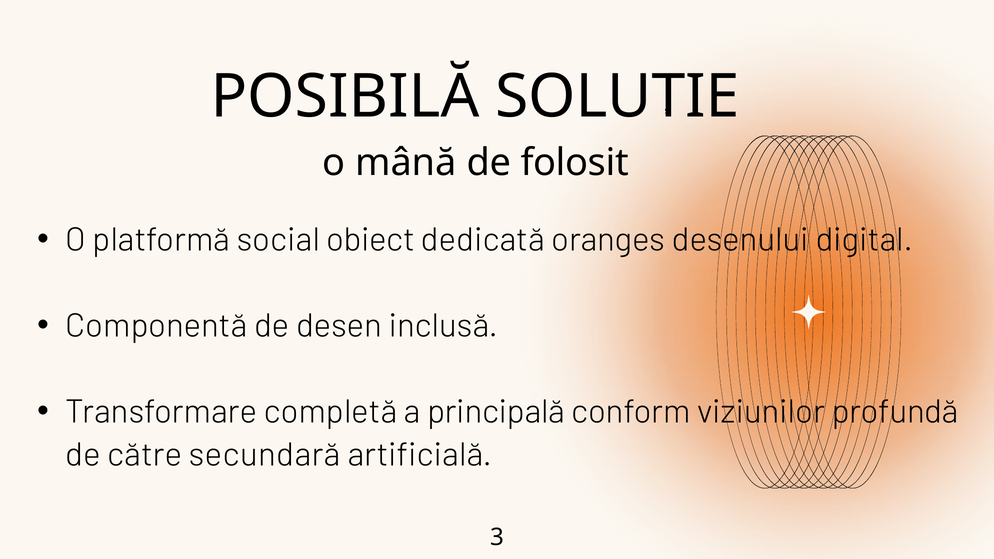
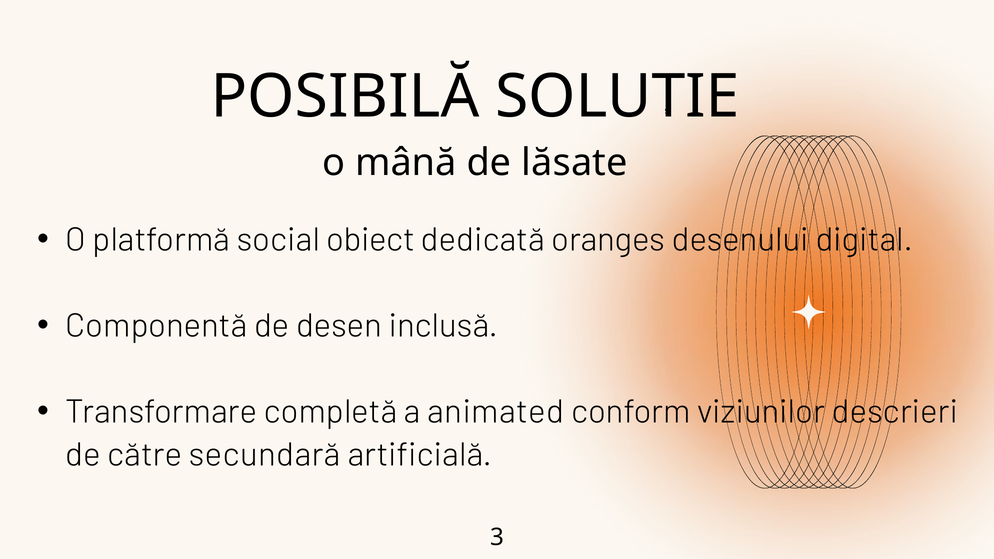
folosit: folosit -> lăsate (574, 163)
principală: principală -> animated (496, 412)
profundă: profundă -> descrieri (895, 412)
